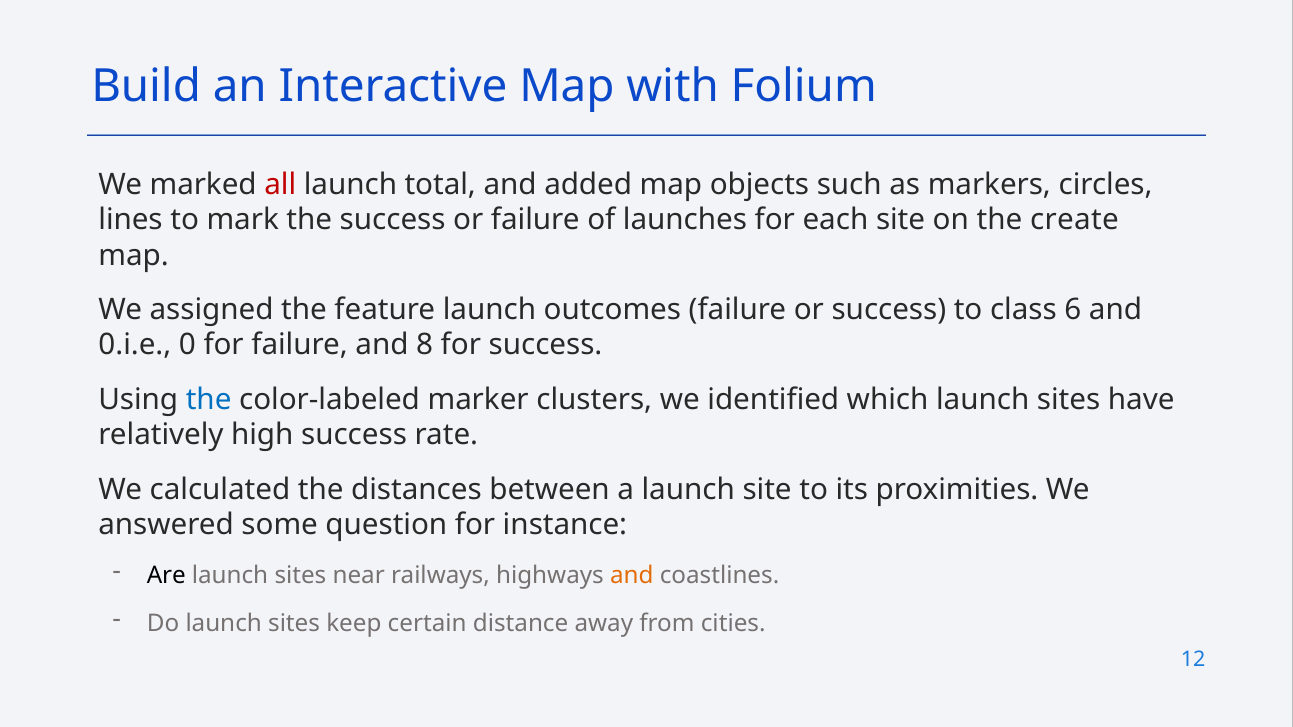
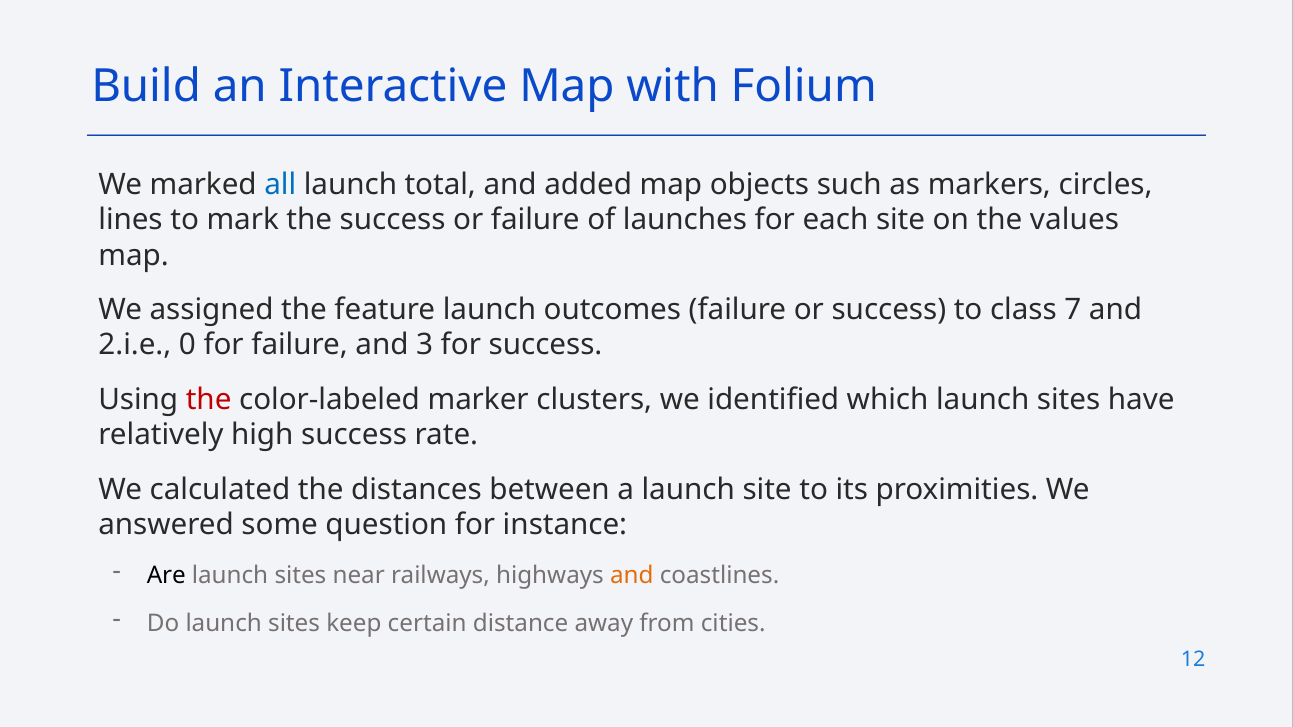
all colour: red -> blue (280, 184)
create: create -> values (1074, 220)
6: 6 -> 7 (1073, 310)
0.i.e: 0.i.e -> 2.i.e (135, 345)
8: 8 -> 3 (425, 345)
the colour: blue -> red (209, 400)
